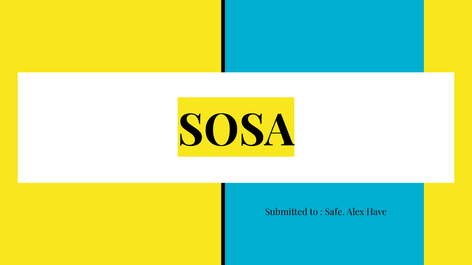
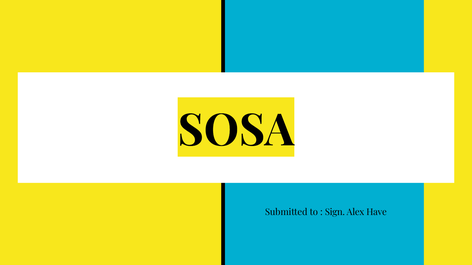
Safe: Safe -> Sign (335, 213)
